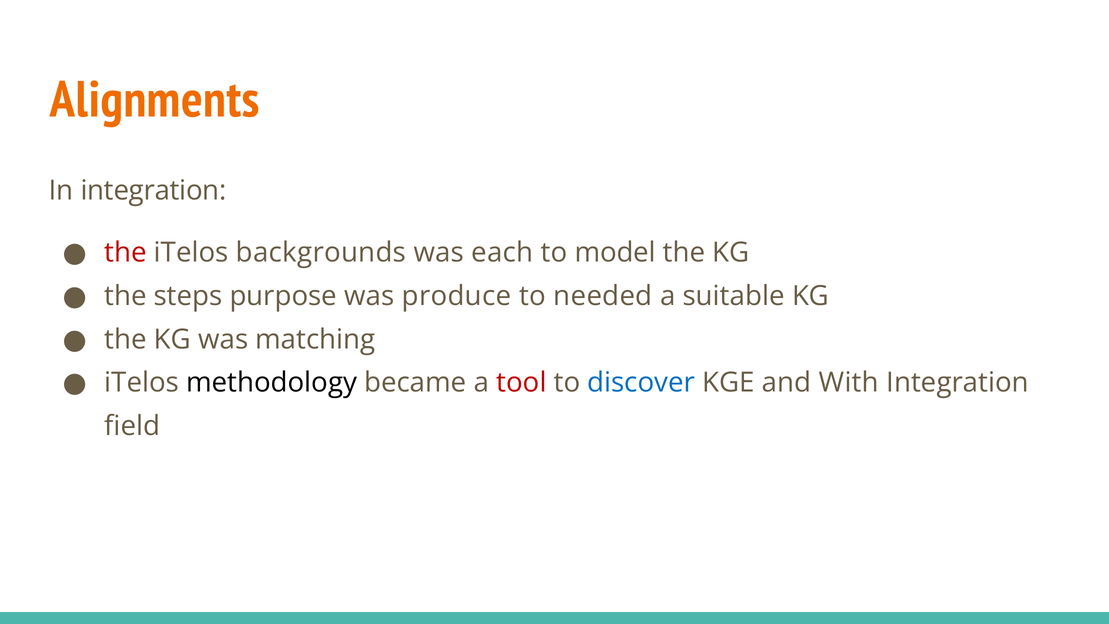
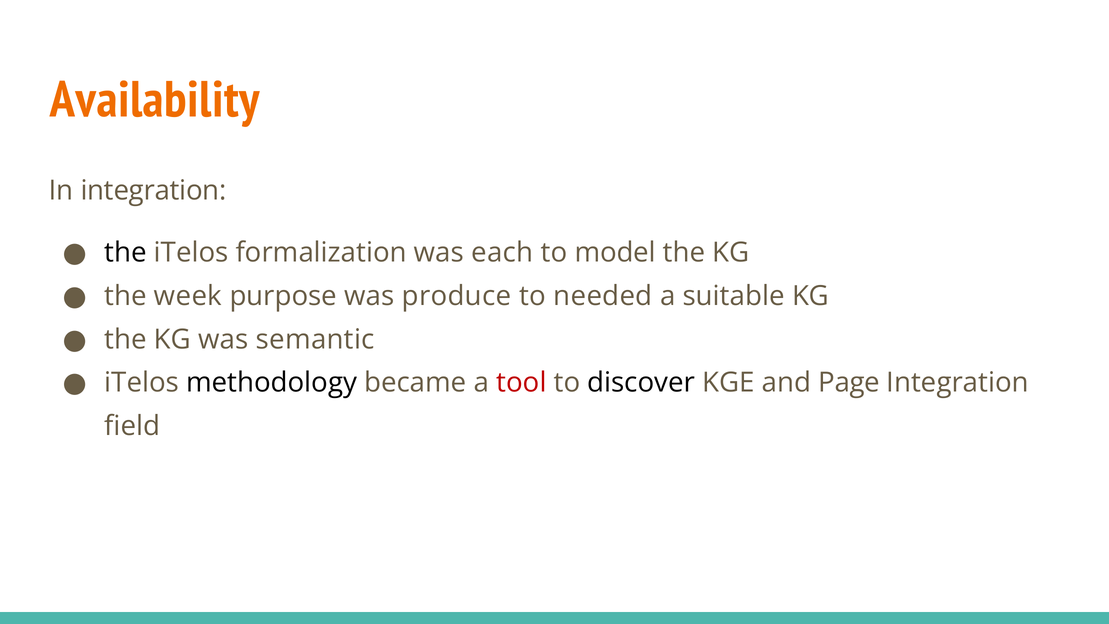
Alignments: Alignments -> Availability (155, 100)
the colour: red -> black (126, 253)
backgrounds: backgrounds -> formalization (321, 253)
steps: steps -> week (188, 296)
matching: matching -> semantic (315, 339)
discover colour: blue -> black (641, 383)
With: With -> Page (849, 383)
